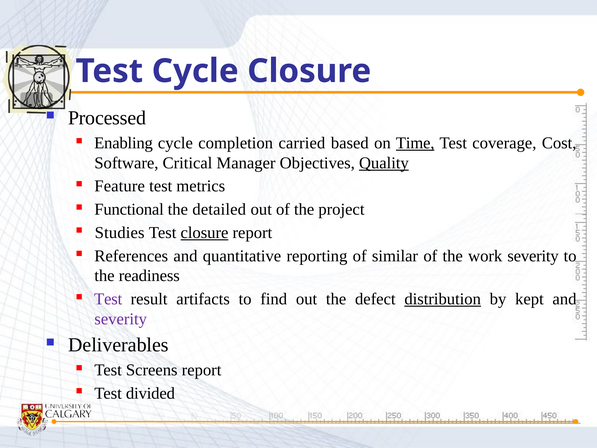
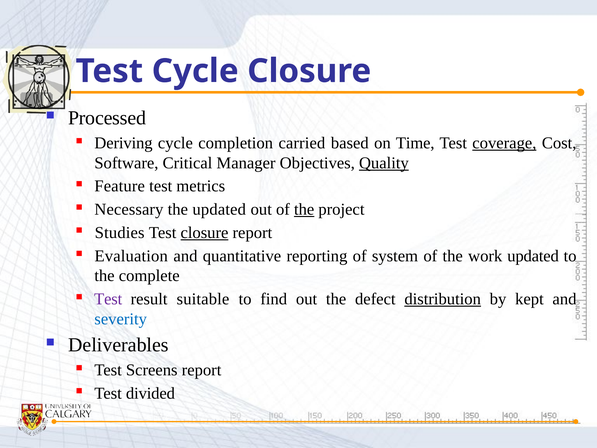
Enabling: Enabling -> Deriving (123, 143)
Time underline: present -> none (415, 143)
coverage underline: none -> present (504, 143)
Functional: Functional -> Necessary (129, 209)
the detailed: detailed -> updated (219, 209)
the underline: none -> present (304, 209)
References: References -> Evaluation (131, 256)
similar: similar -> system (395, 256)
work severity: severity -> updated (533, 256)
readiness: readiness -> complete (149, 276)
artifacts: artifacts -> suitable (203, 299)
severity colour: purple -> blue (121, 319)
